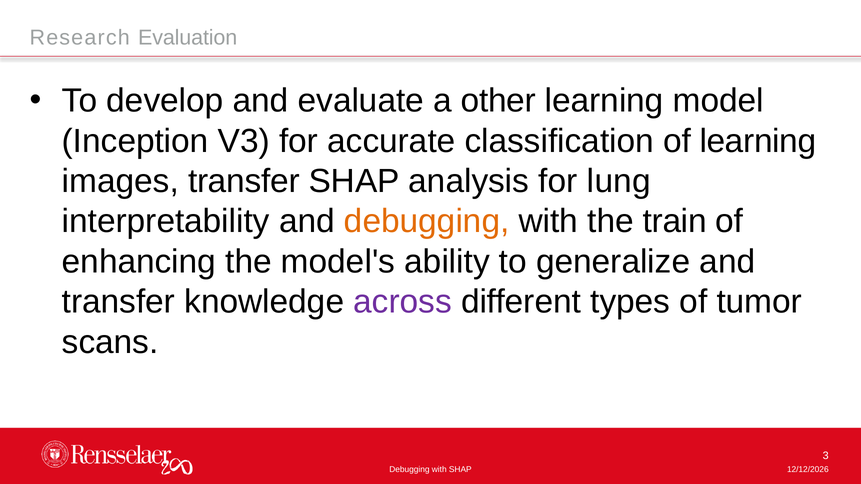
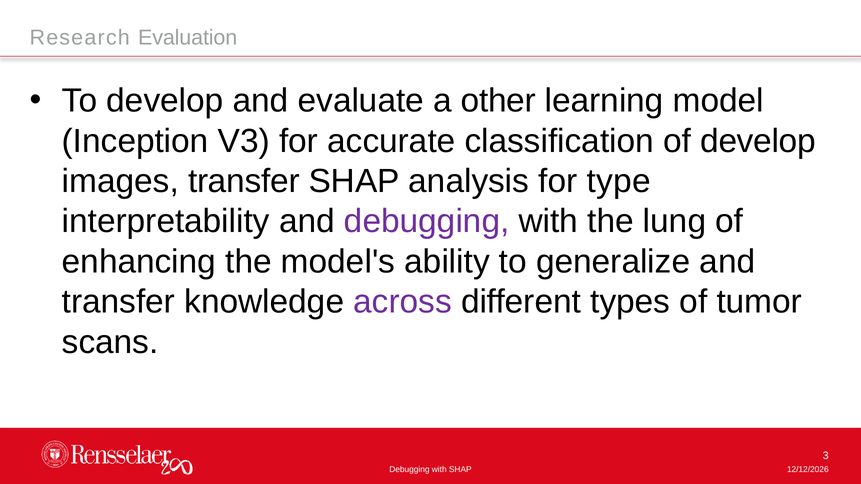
of learning: learning -> develop (758, 141)
lung: lung -> type (619, 181)
debugging colour: orange -> purple (427, 222)
train: train -> lung (675, 222)
